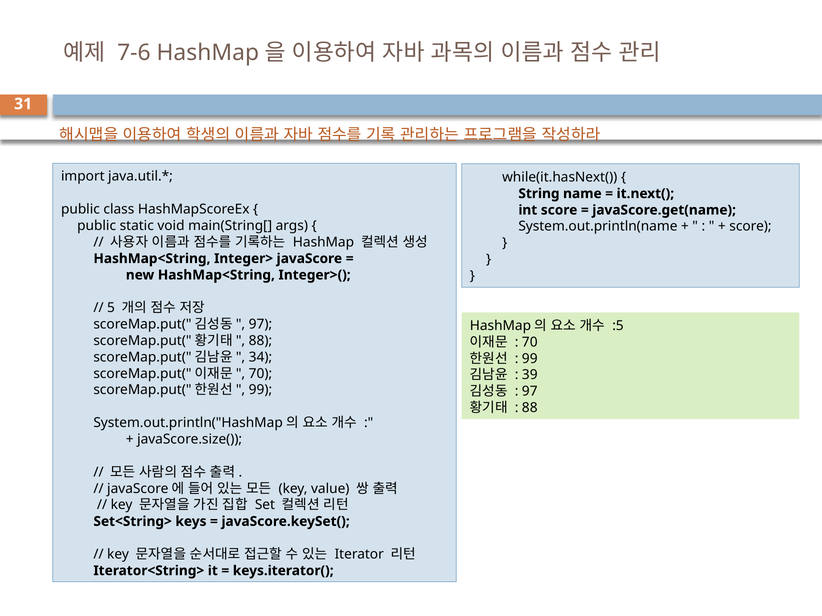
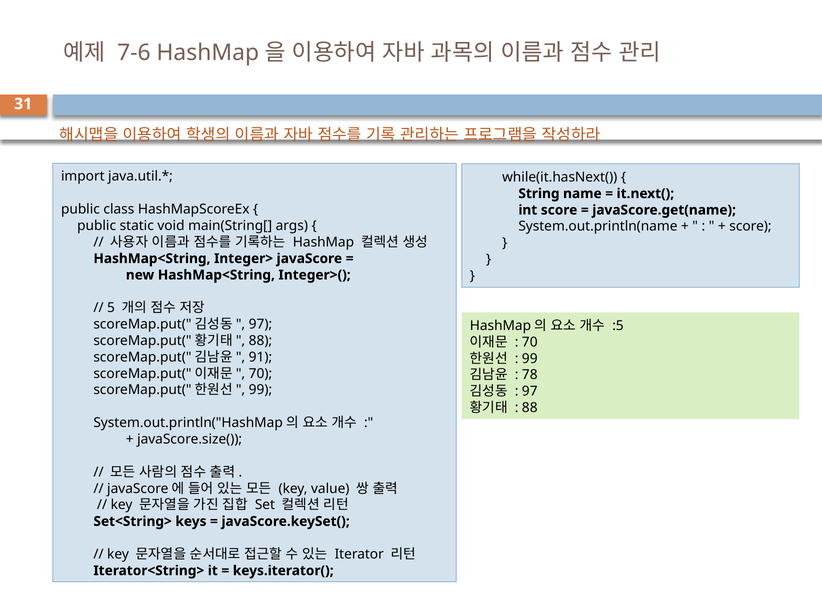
34: 34 -> 91 (260, 357)
39: 39 -> 78 (530, 375)
